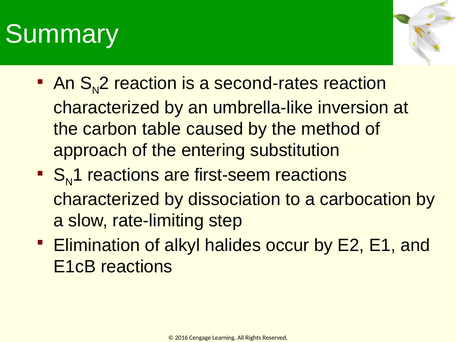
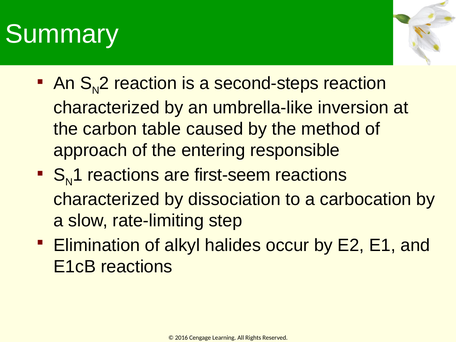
second-rates: second-rates -> second-steps (266, 83)
substitution: substitution -> responsible (295, 150)
